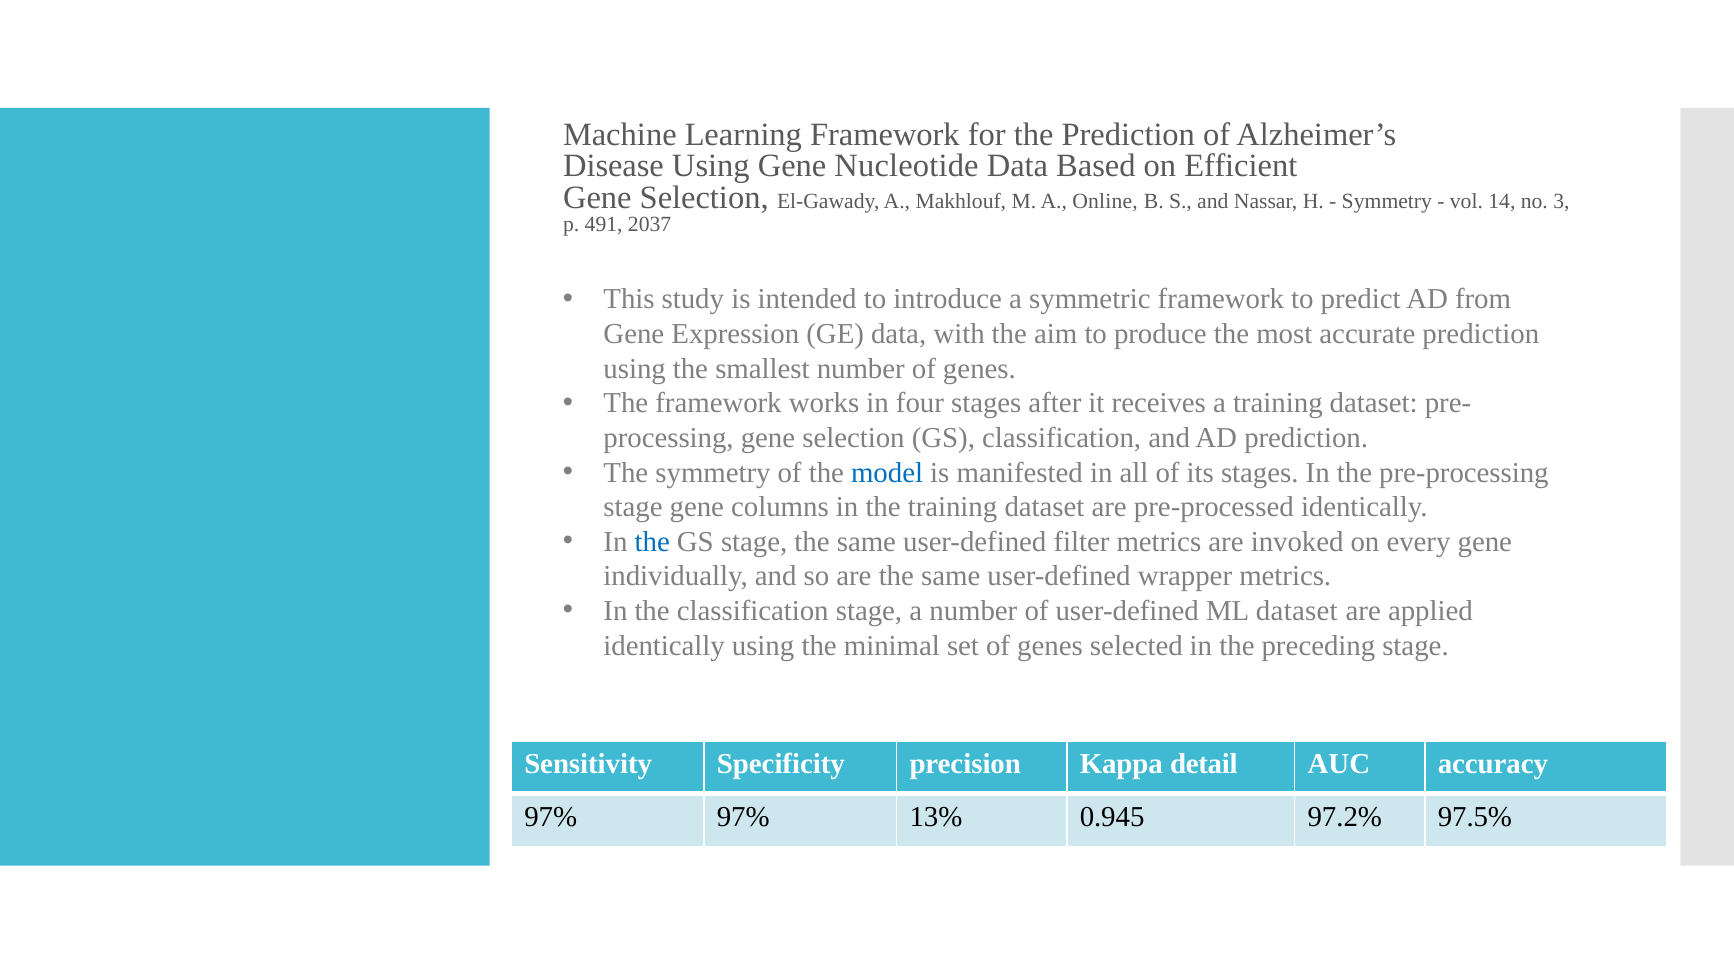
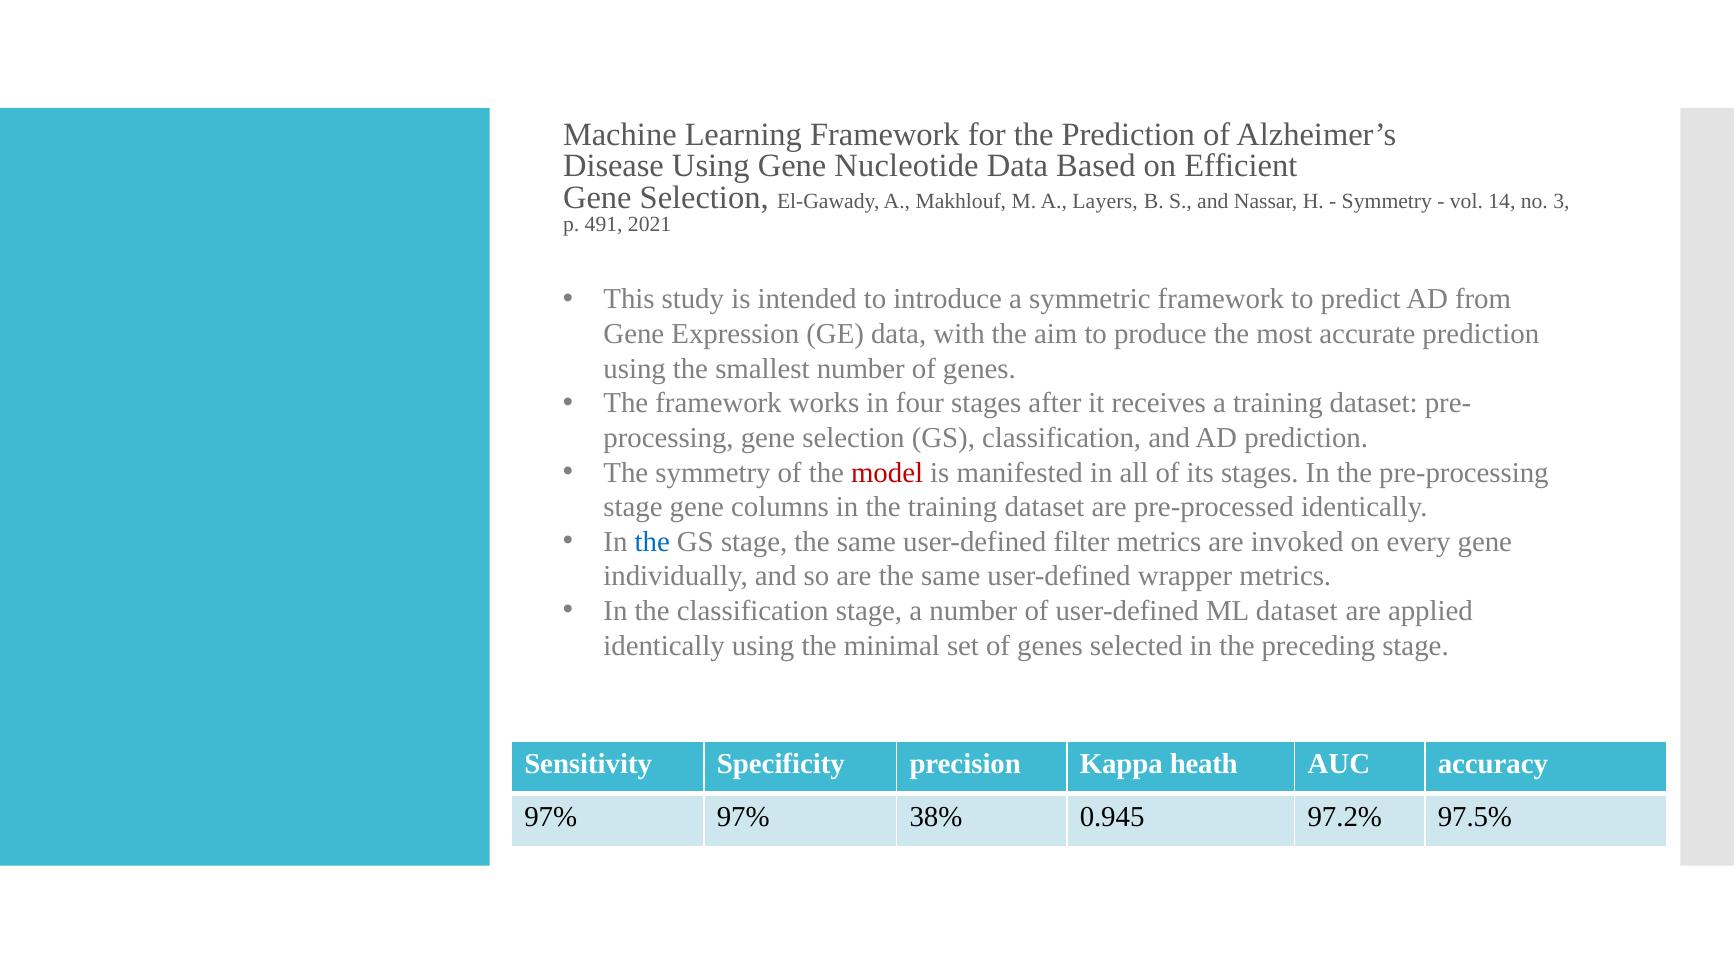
Online: Online -> Layers (1105, 201)
2037: 2037 -> 2021 (650, 224)
model colour: blue -> red (887, 473)
detail: detail -> heath (1204, 764)
13%: 13% -> 38% (936, 817)
